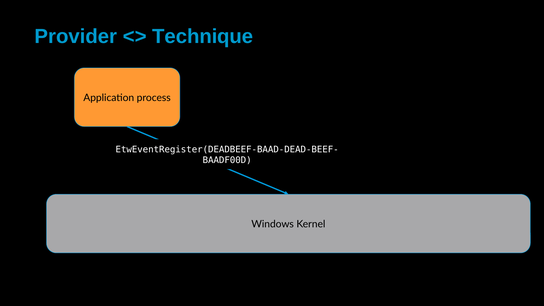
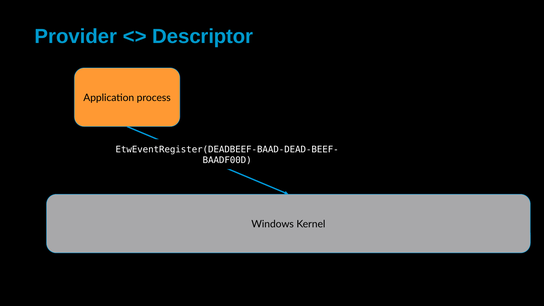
Technique: Technique -> Descriptor (203, 36)
